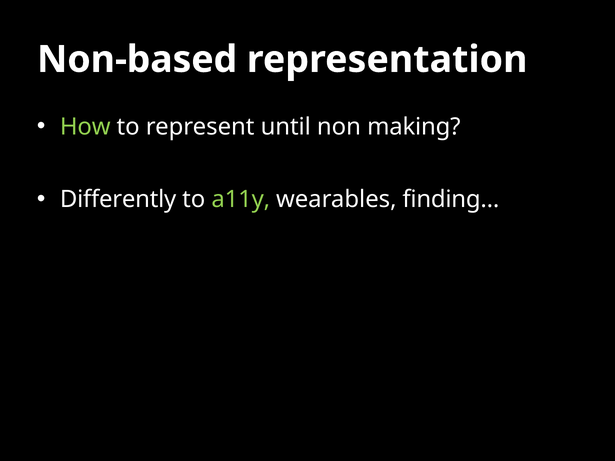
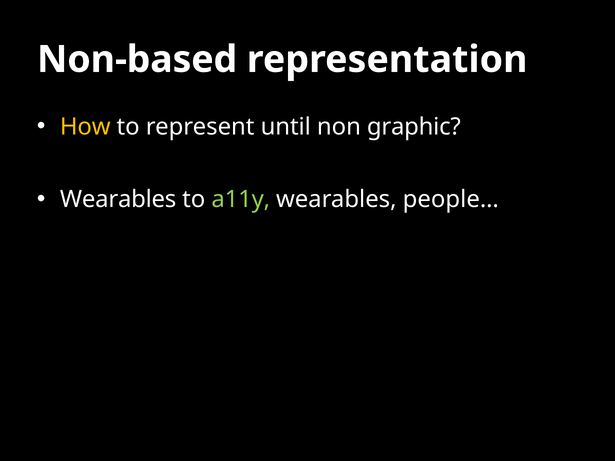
How colour: light green -> yellow (85, 127)
making: making -> graphic (414, 127)
Differently: Differently -> Wearables (118, 200)
finding…: finding… -> people… (451, 200)
